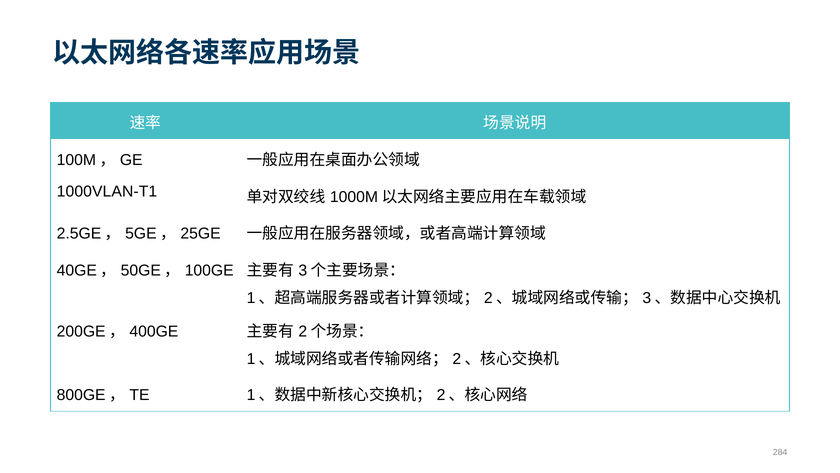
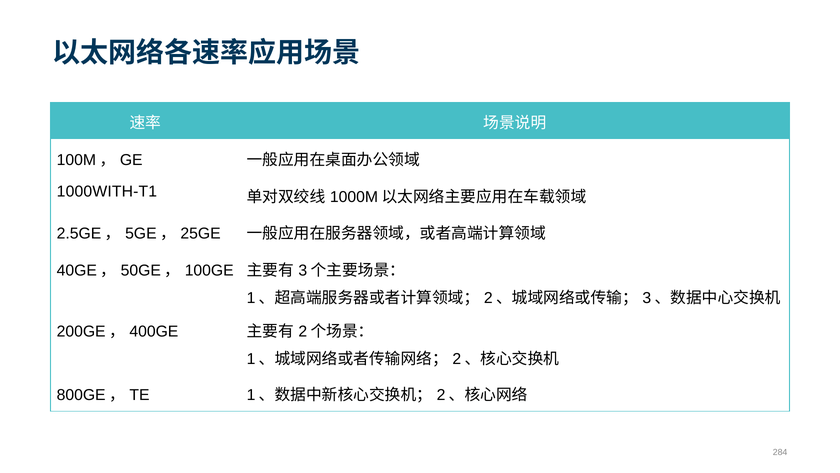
1000VLAN-T1: 1000VLAN-T1 -> 1000WITH-T1 (107, 192)
